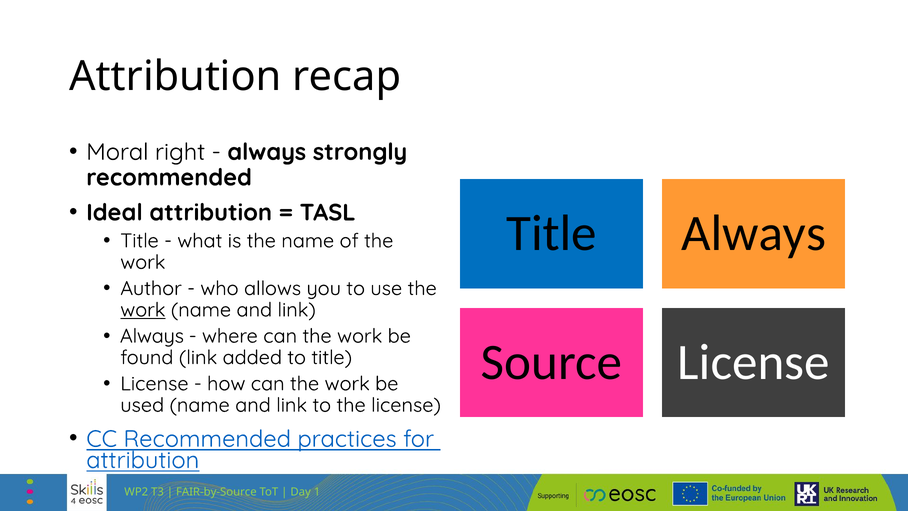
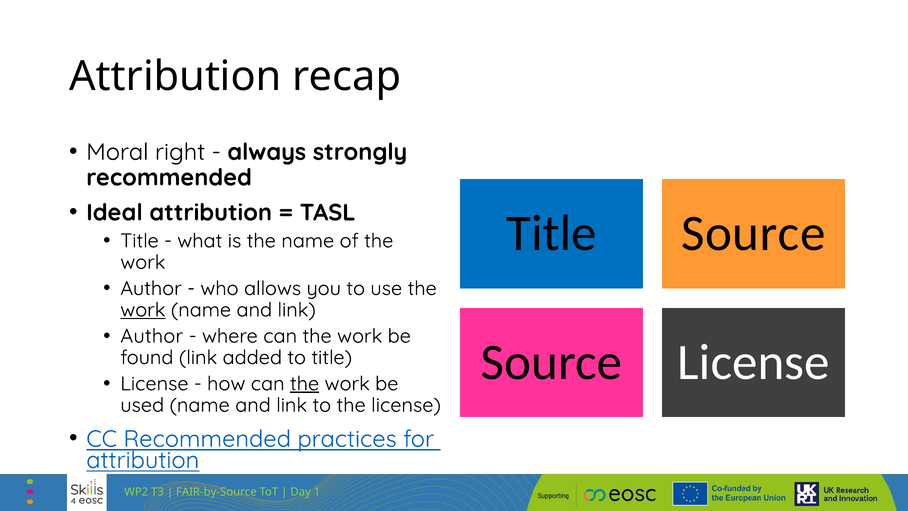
Title Always: Always -> Source (753, 233)
Always: Always -> Author (152, 336)
the underline: none -> present (305, 384)
